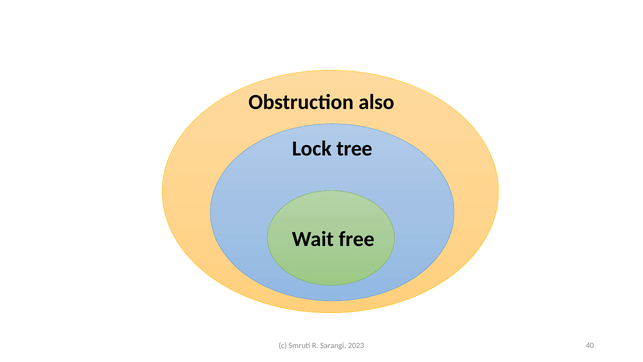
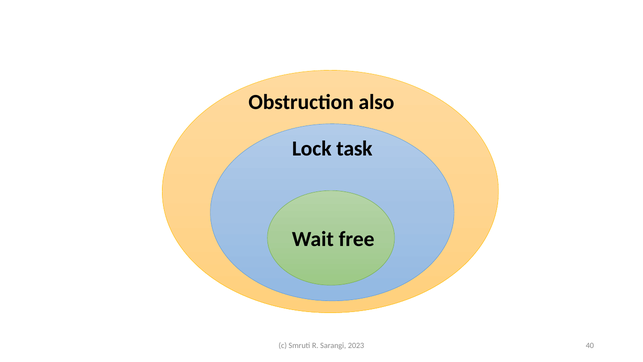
tree: tree -> task (354, 149)
